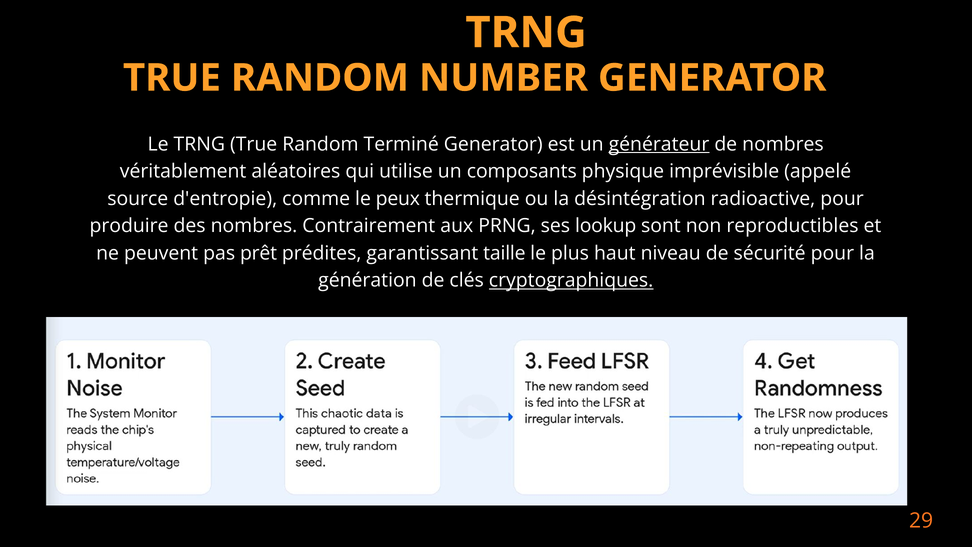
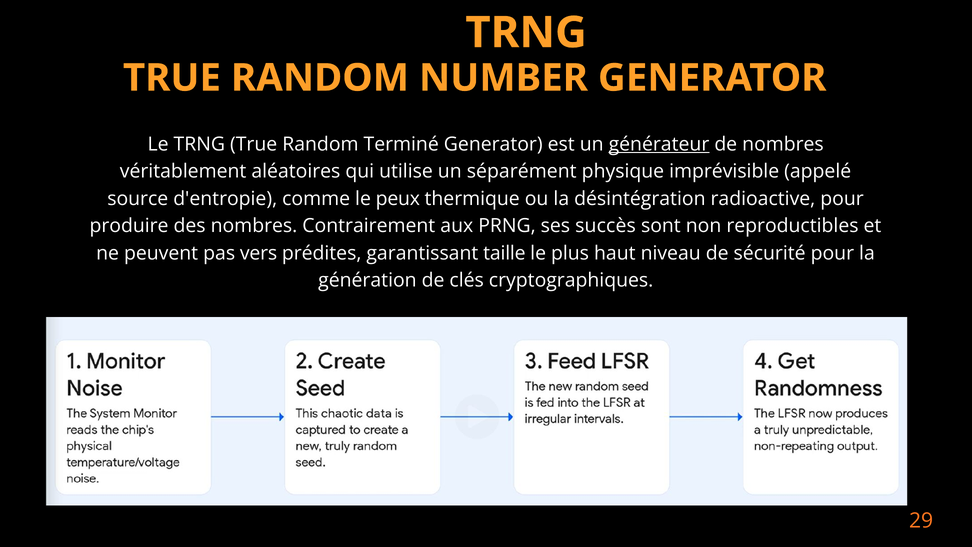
composants: composants -> séparément (522, 171)
lookup: lookup -> succès (606, 226)
prêt: prêt -> vers (259, 253)
cryptographiques underline: present -> none (571, 280)
